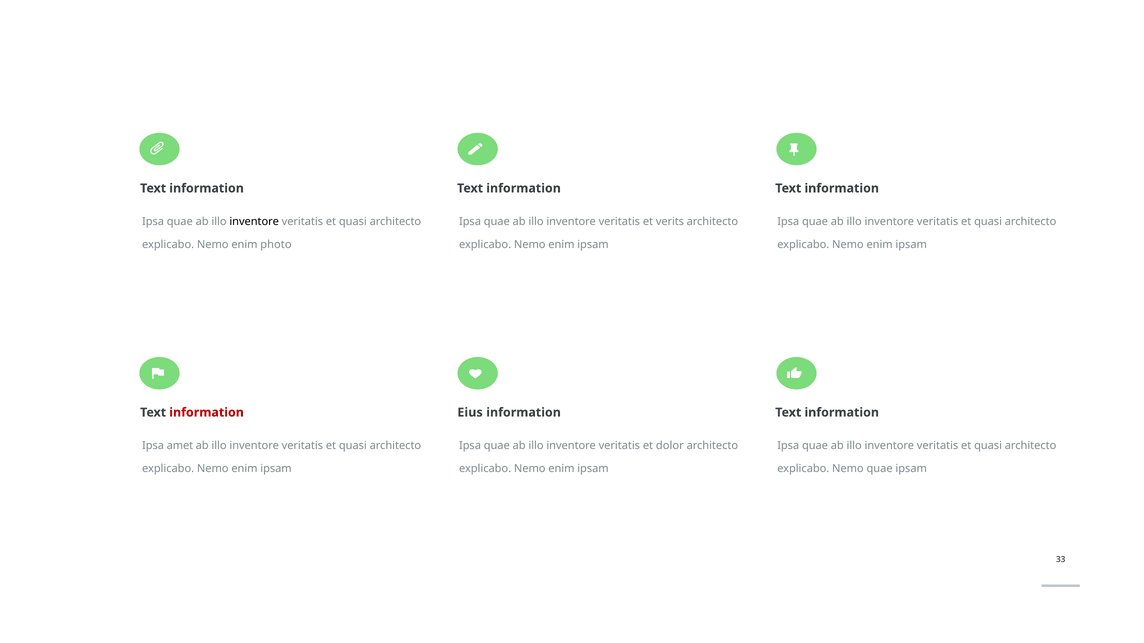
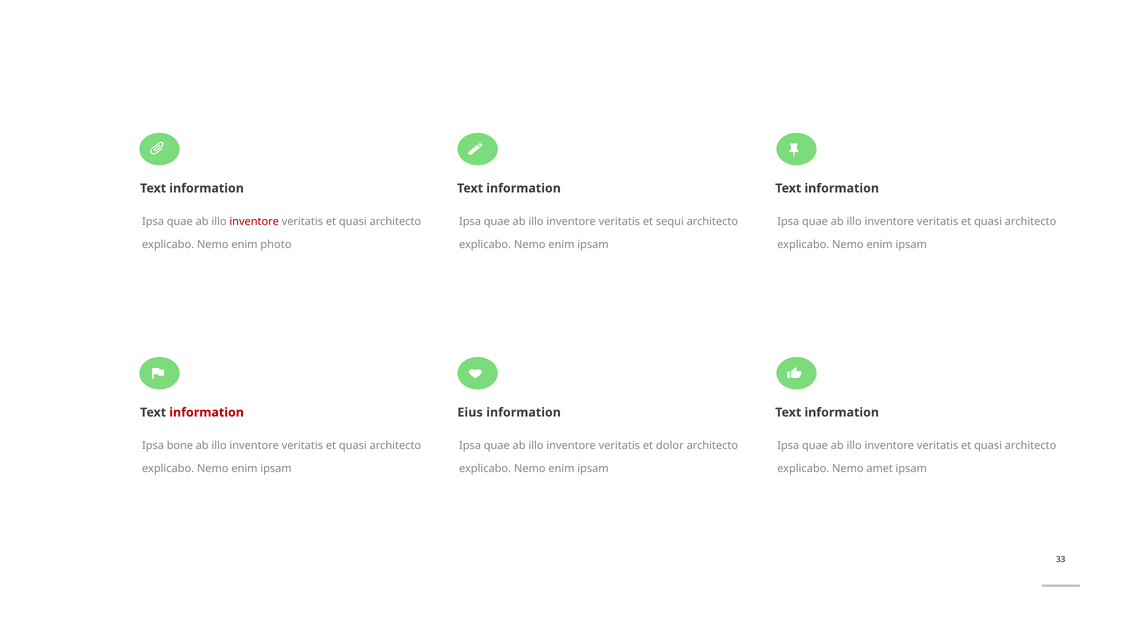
inventore colour: black -> red (254, 222)
verits: verits -> sequi (670, 222)
amet: amet -> bone (180, 446)
Nemo quae: quae -> amet (880, 469)
